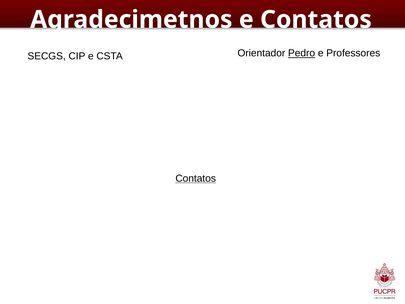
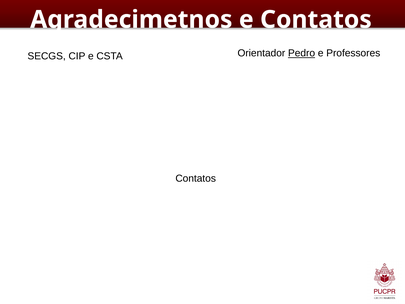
Contatos underline: present -> none (196, 178)
